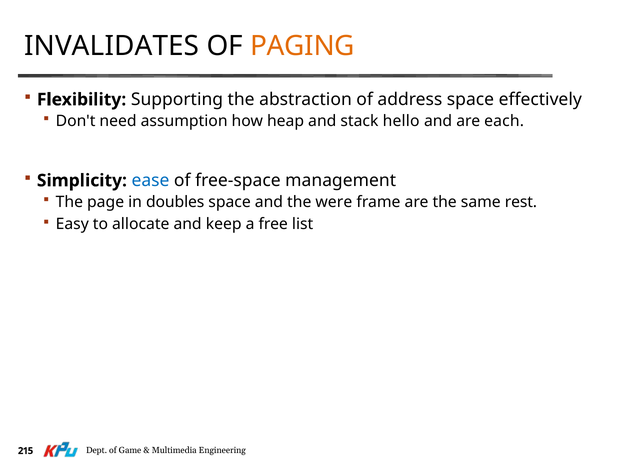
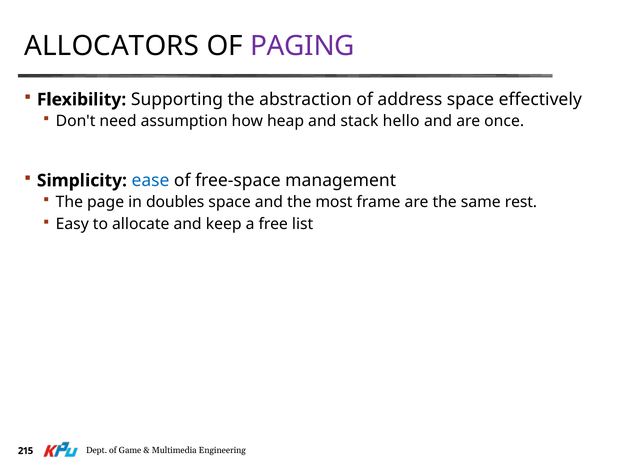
INVALIDATES: INVALIDATES -> ALLOCATORS (112, 46)
PAGING colour: orange -> purple (302, 46)
each: each -> once (504, 121)
were: were -> most (334, 202)
